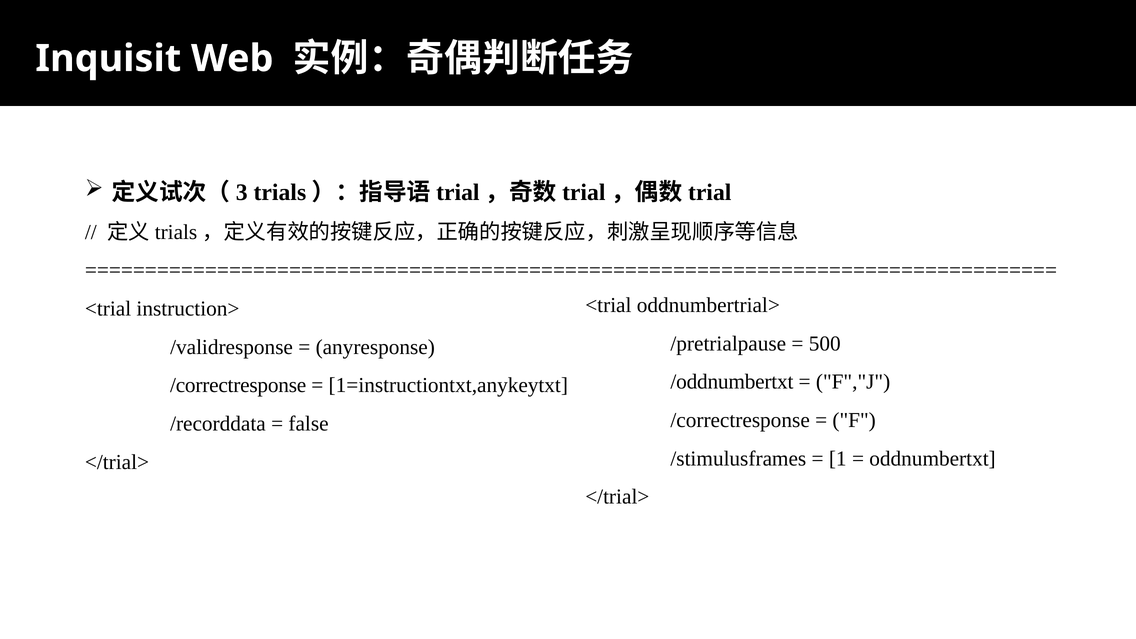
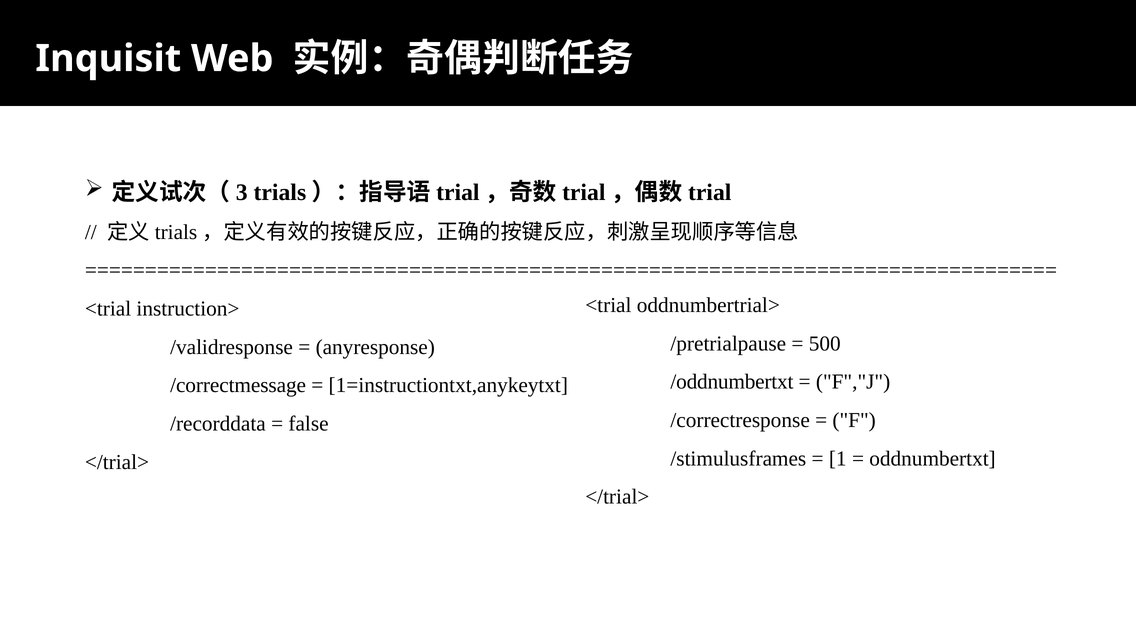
/correctresponse: /correctresponse -> /correctmessage (238, 385)
